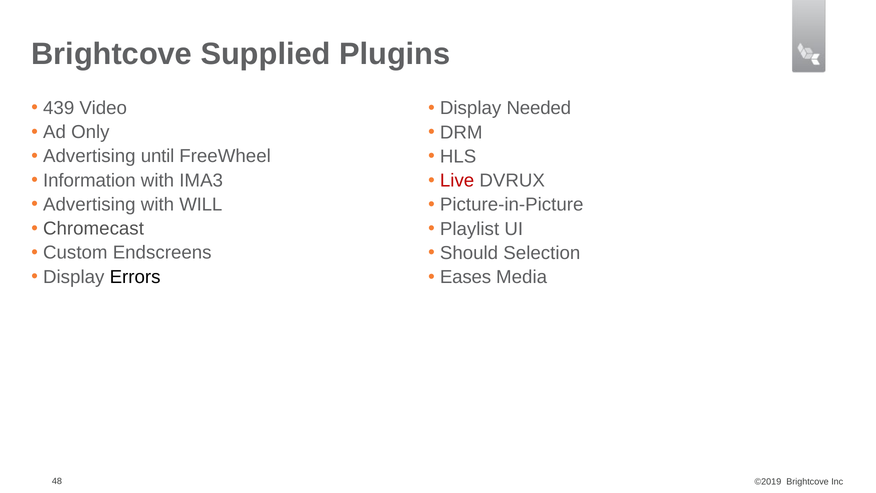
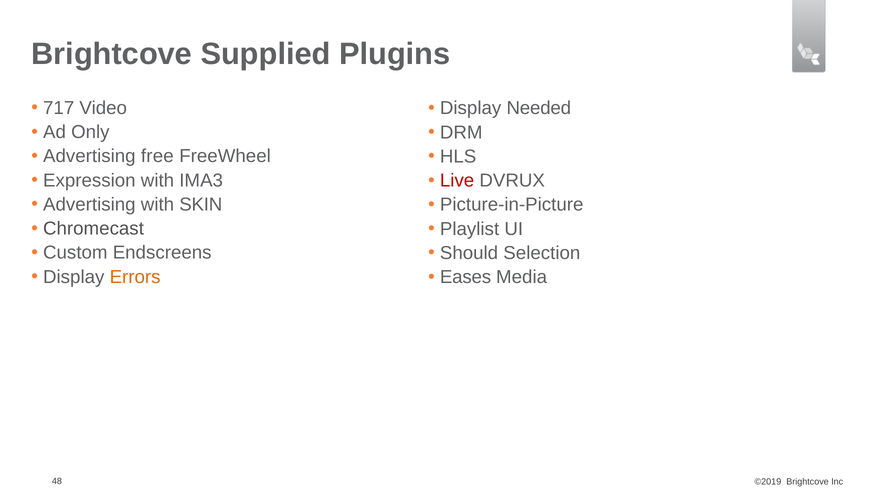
439: 439 -> 717 (59, 108)
until: until -> free (157, 156)
Information: Information -> Expression (89, 180)
WILL: WILL -> SKIN (201, 204)
Errors colour: black -> orange (135, 277)
